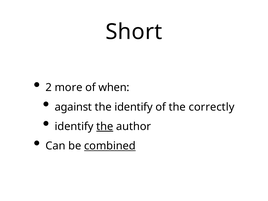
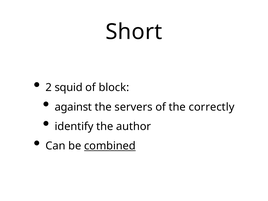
more: more -> squid (69, 87)
when: when -> block (114, 87)
the identify: identify -> servers (133, 107)
the underline: present -> none (105, 126)
